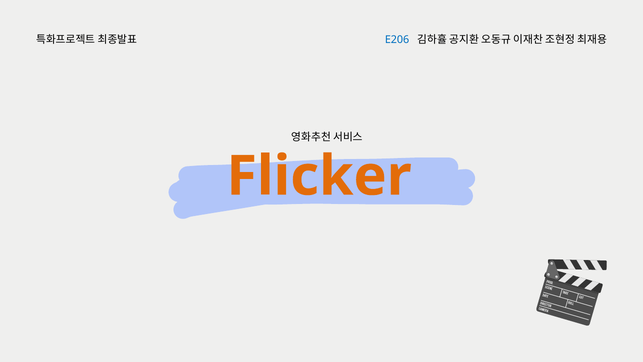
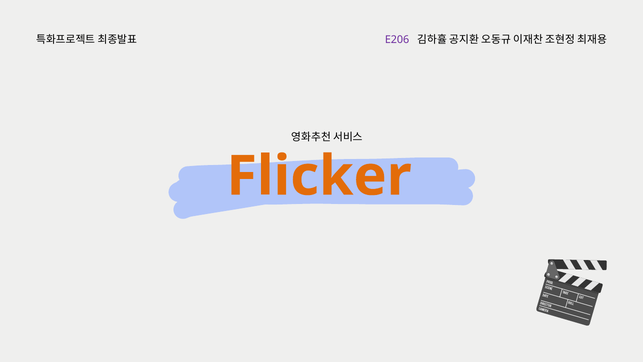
E206 colour: blue -> purple (397, 40)
